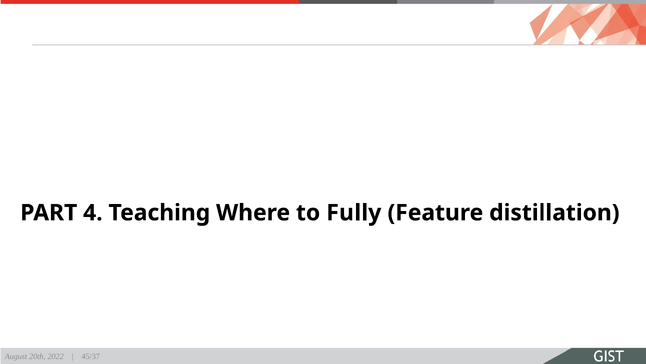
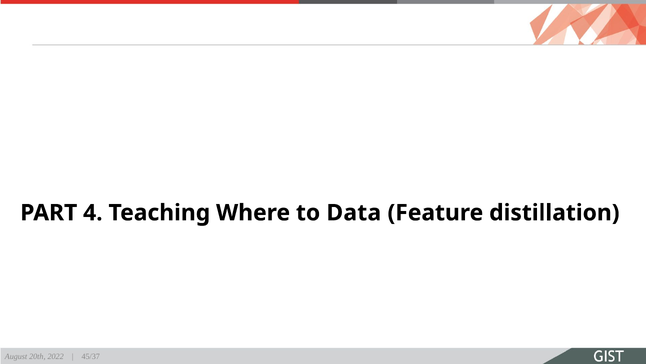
Fully: Fully -> Data (354, 212)
